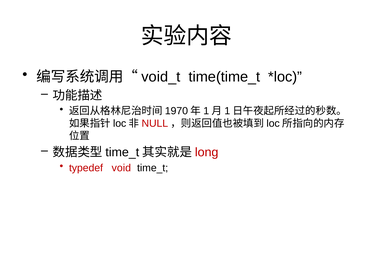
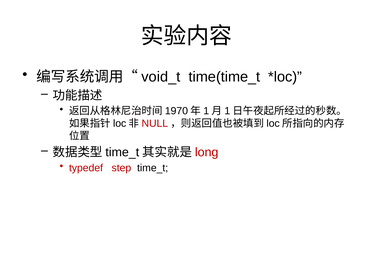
void: void -> step (121, 168)
